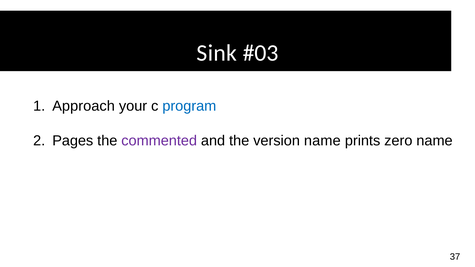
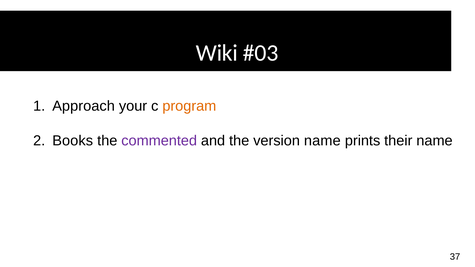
Sink: Sink -> Wiki (217, 53)
program colour: blue -> orange (189, 106)
Pages: Pages -> Books (73, 141)
zero: zero -> their (398, 141)
